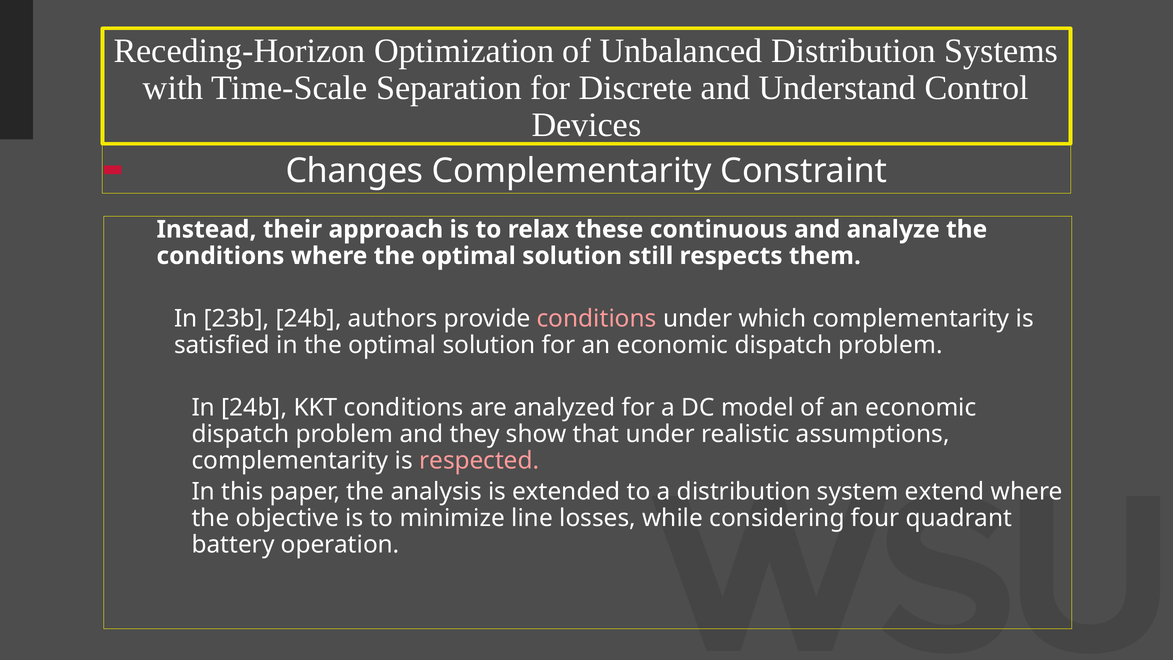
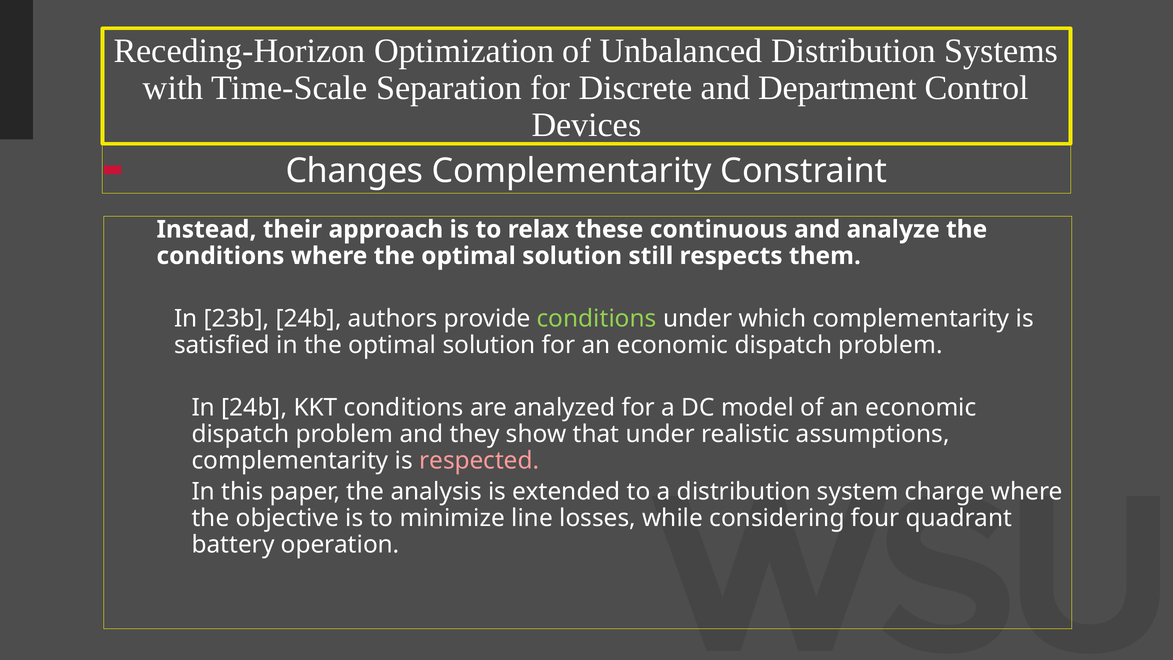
Understand: Understand -> Department (838, 88)
conditions colour: pink -> light green (597, 318)
extend: extend -> charge (945, 492)
